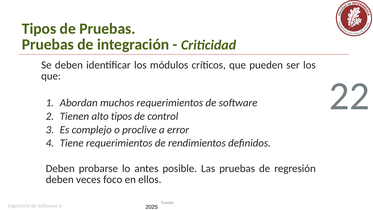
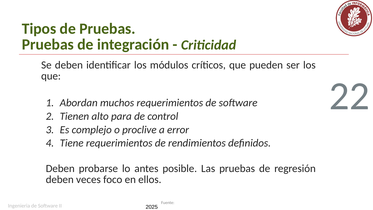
alto tipos: tipos -> para (121, 116)
